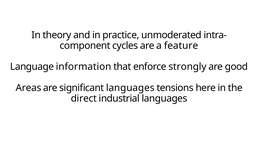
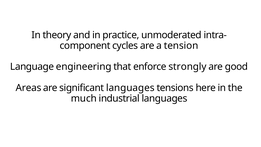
feature: feature -> tension (181, 46)
information: information -> engineering (84, 67)
direct: direct -> much (84, 98)
